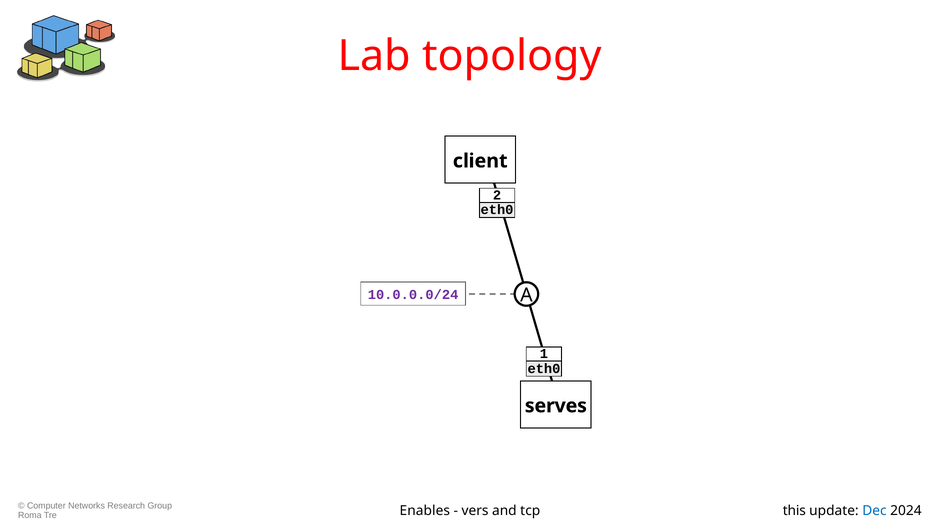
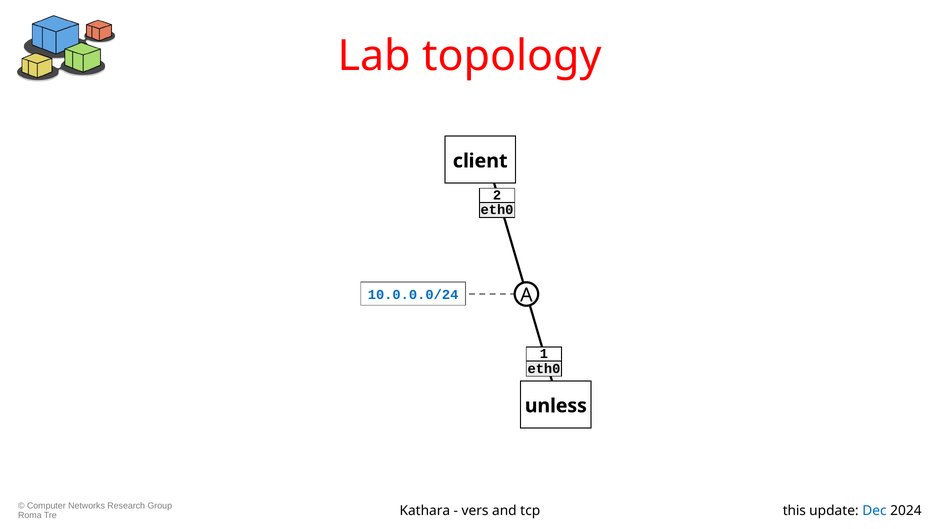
10.0.0.0/24 colour: purple -> blue (413, 294)
serves: serves -> unless (556, 406)
Enables: Enables -> Kathara (425, 510)
